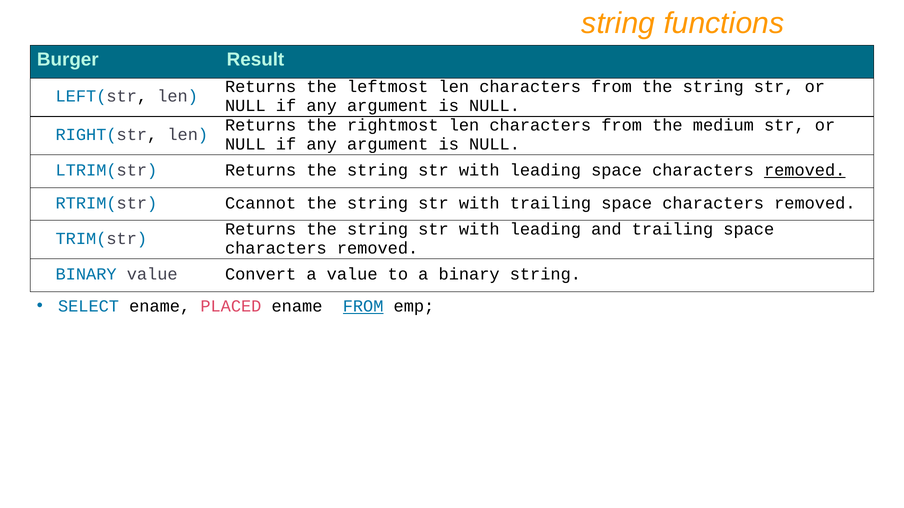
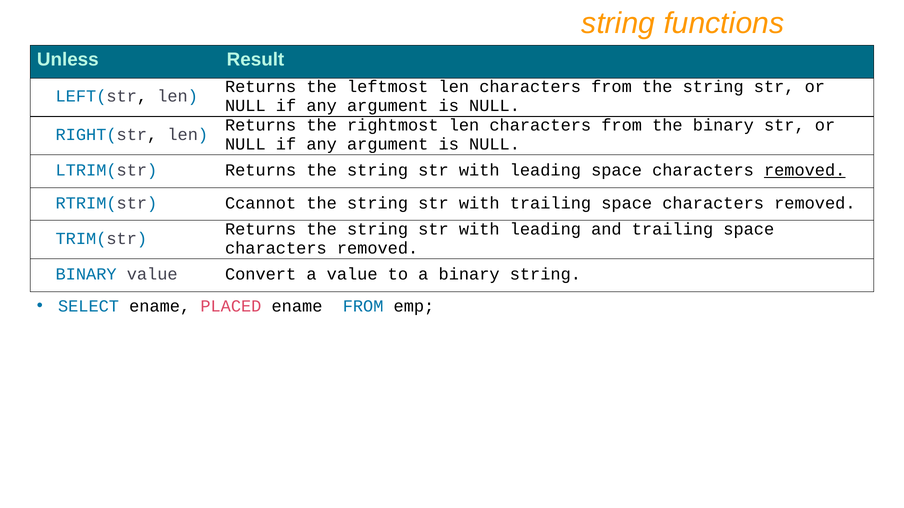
Burger: Burger -> Unless (68, 60)
the medium: medium -> binary (723, 125)
FROM underline: present -> none (363, 306)
